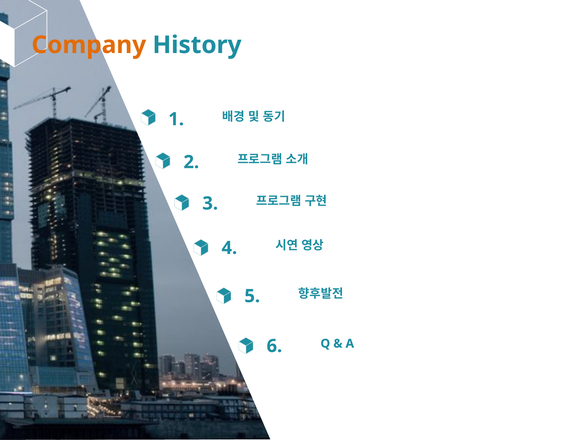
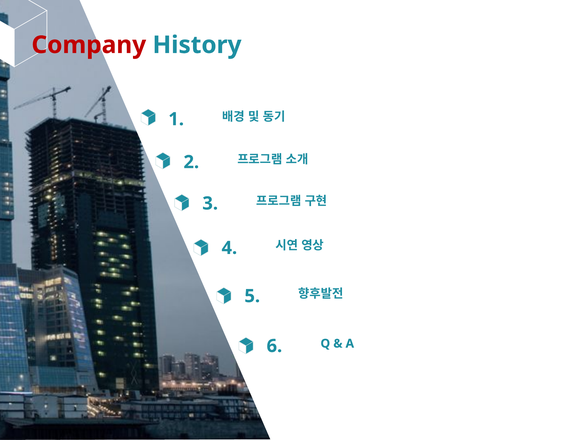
Company colour: orange -> red (89, 45)
